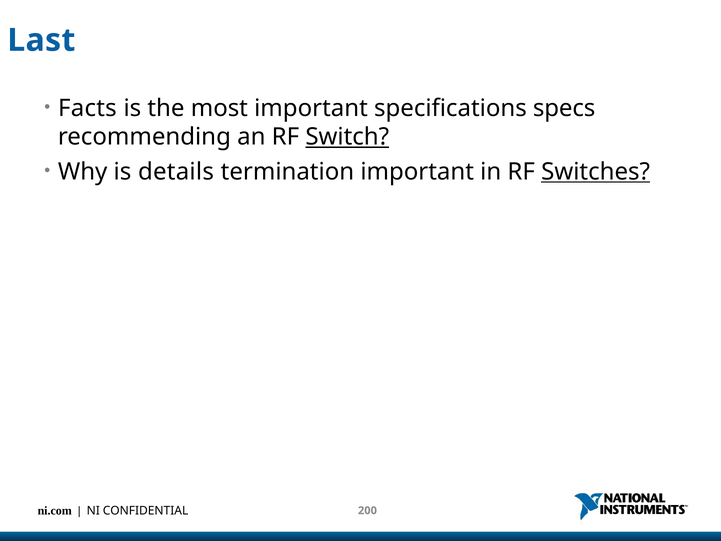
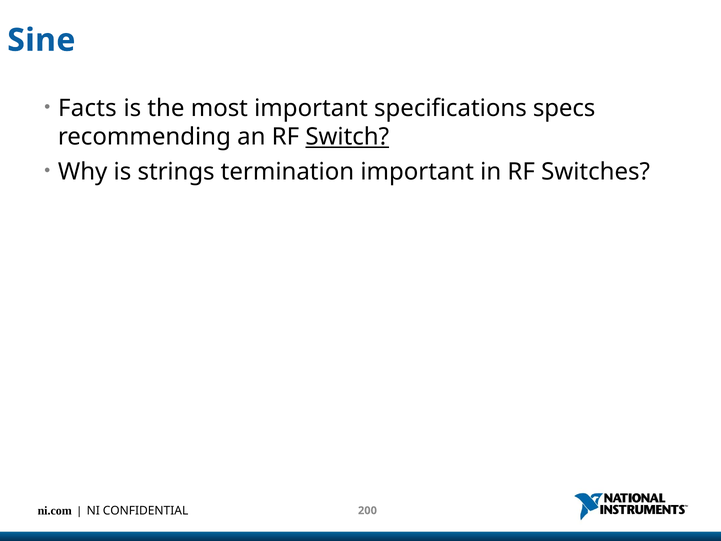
Last: Last -> Sine (41, 40)
details: details -> strings (176, 172)
Switches underline: present -> none (596, 172)
